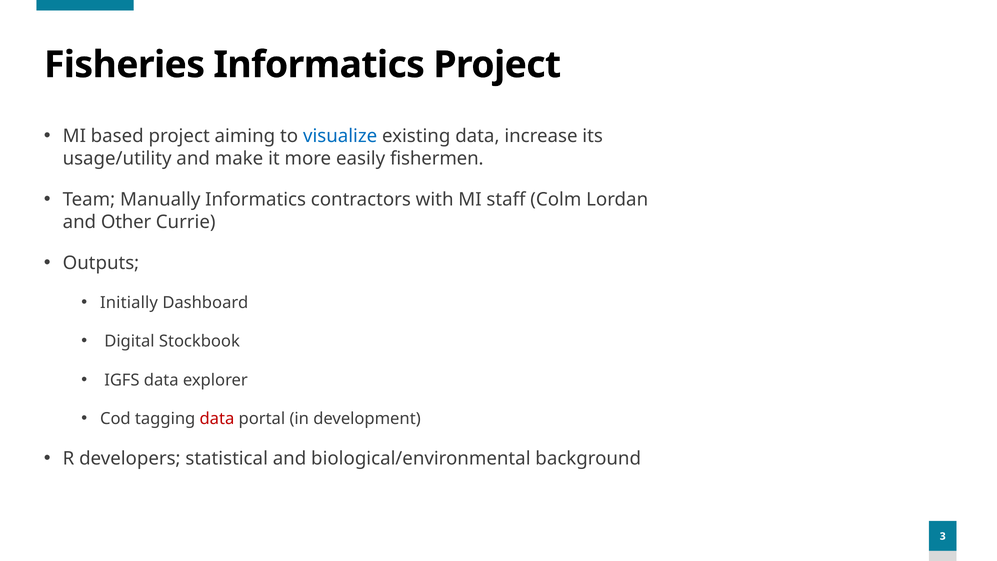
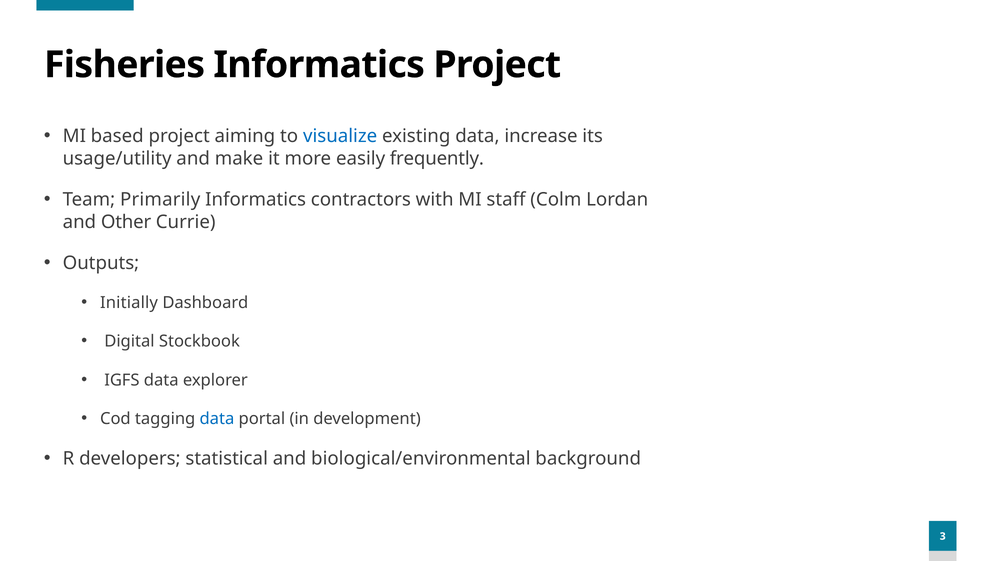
fishermen: fishermen -> frequently (437, 158)
Manually: Manually -> Primarily (160, 199)
data colour: red -> blue (217, 419)
